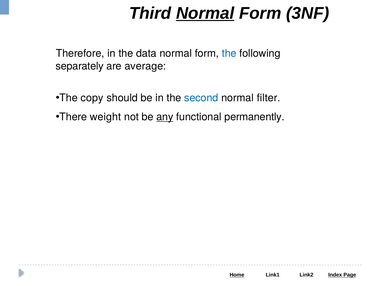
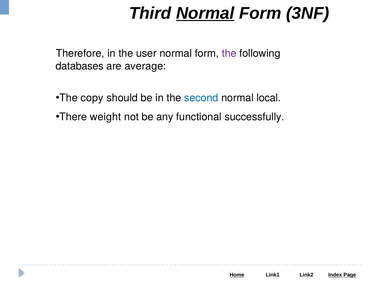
data: data -> user (146, 53)
the colour: blue -> purple (229, 53)
separately: separately -> databases (80, 66)
filter: filter -> local (269, 98)
any underline: present -> none (165, 117)
permanently: permanently -> successfully (254, 117)
